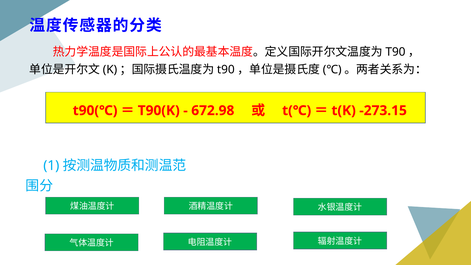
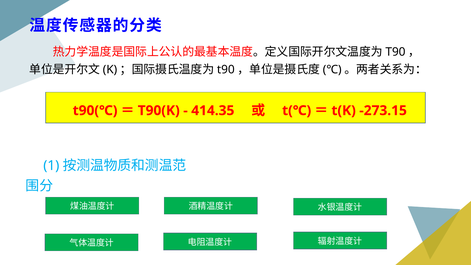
672.98: 672.98 -> 414.35 (213, 111)
